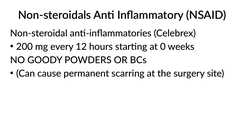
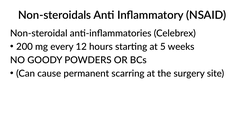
0: 0 -> 5 (163, 47)
